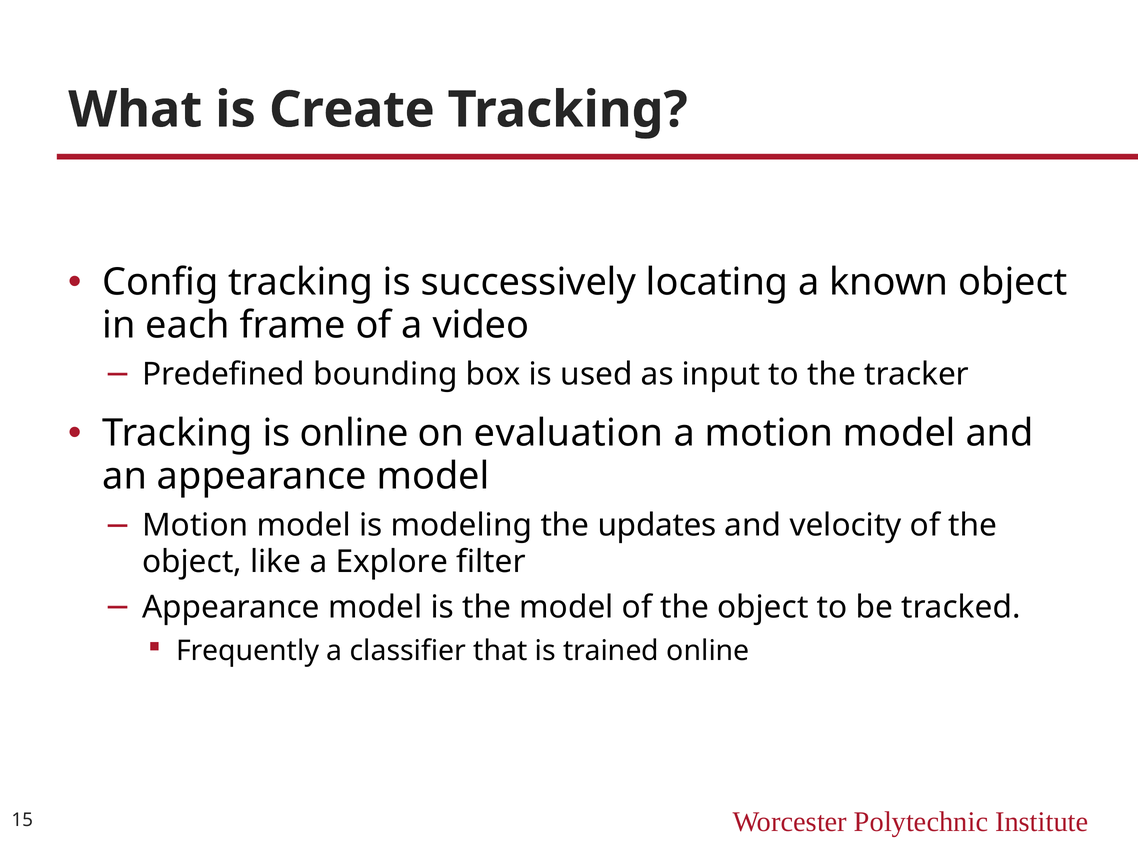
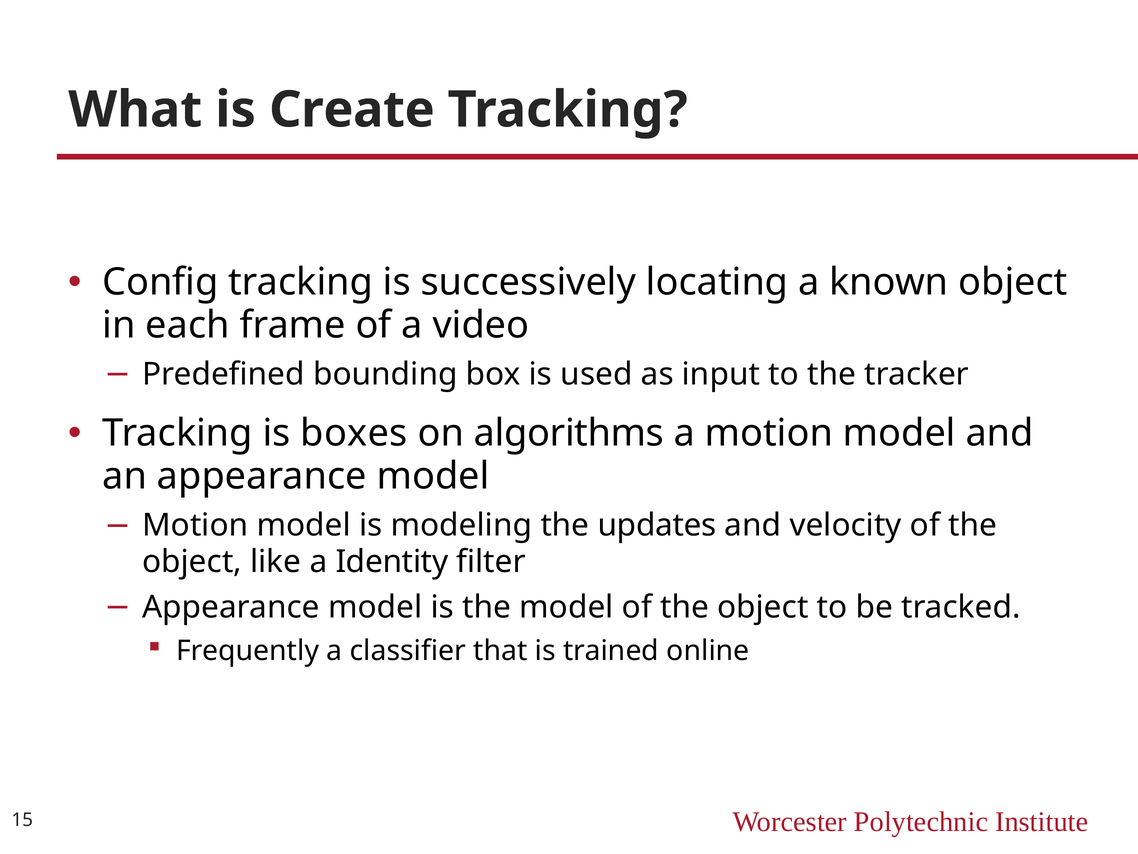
is online: online -> boxes (354, 433)
evaluation: evaluation -> algorithms (569, 433)
Explore: Explore -> Identity (392, 561)
